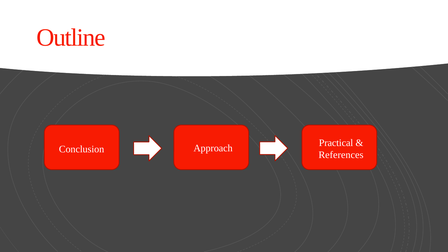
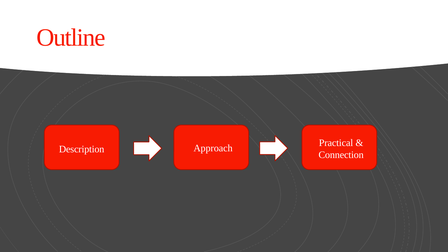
Conclusion: Conclusion -> Description (82, 149)
References: References -> Connection (341, 155)
